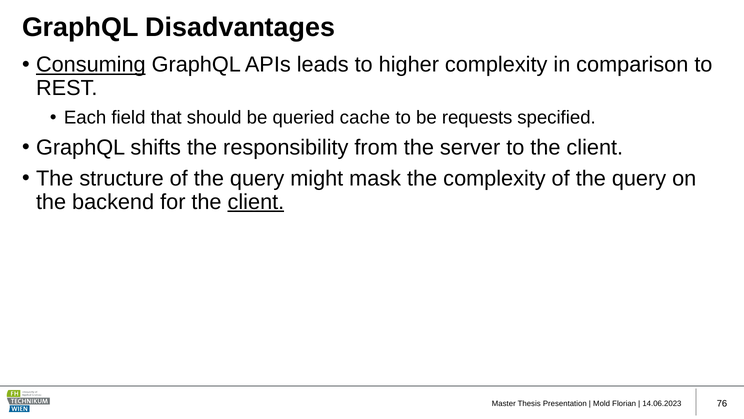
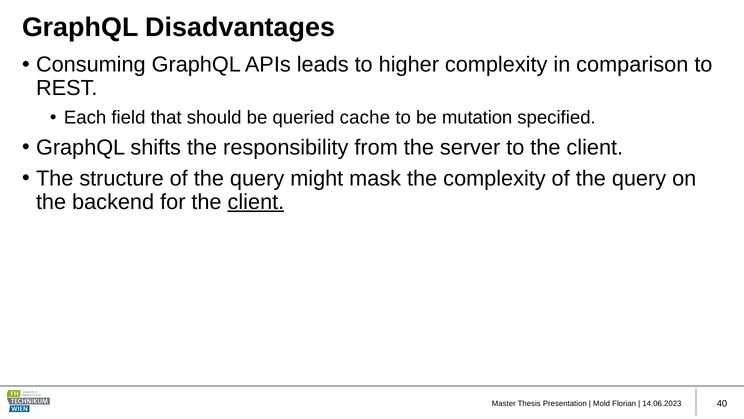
Consuming underline: present -> none (91, 65)
requests: requests -> mutation (477, 118)
76: 76 -> 40 (722, 403)
